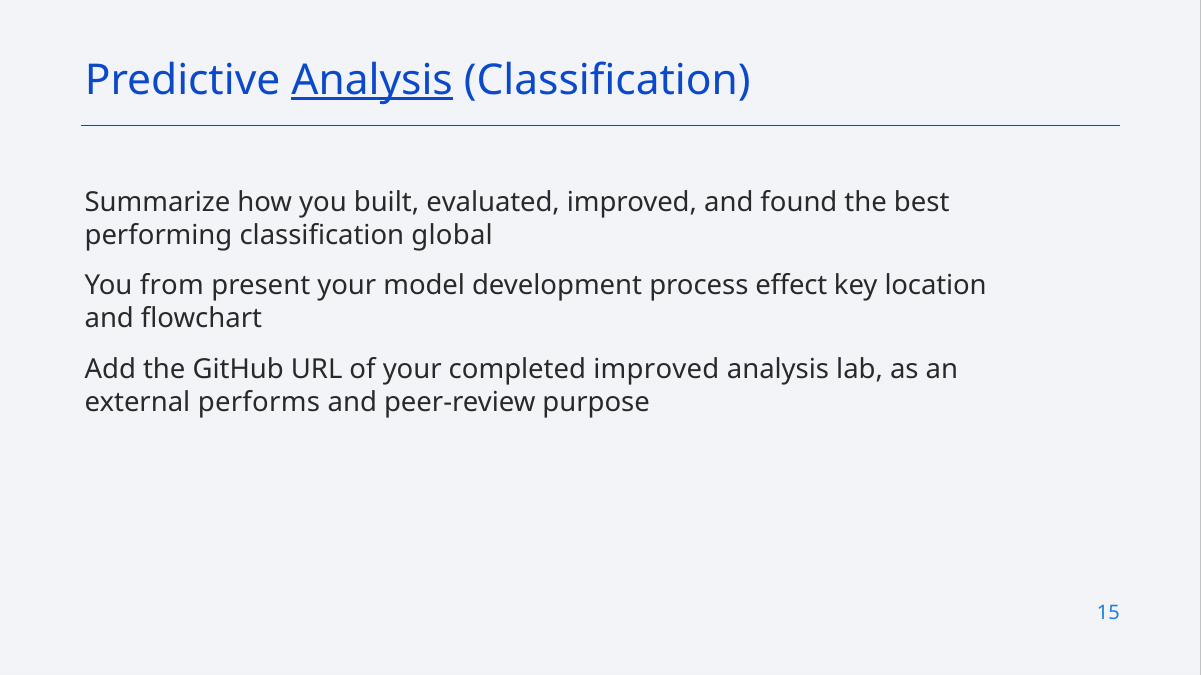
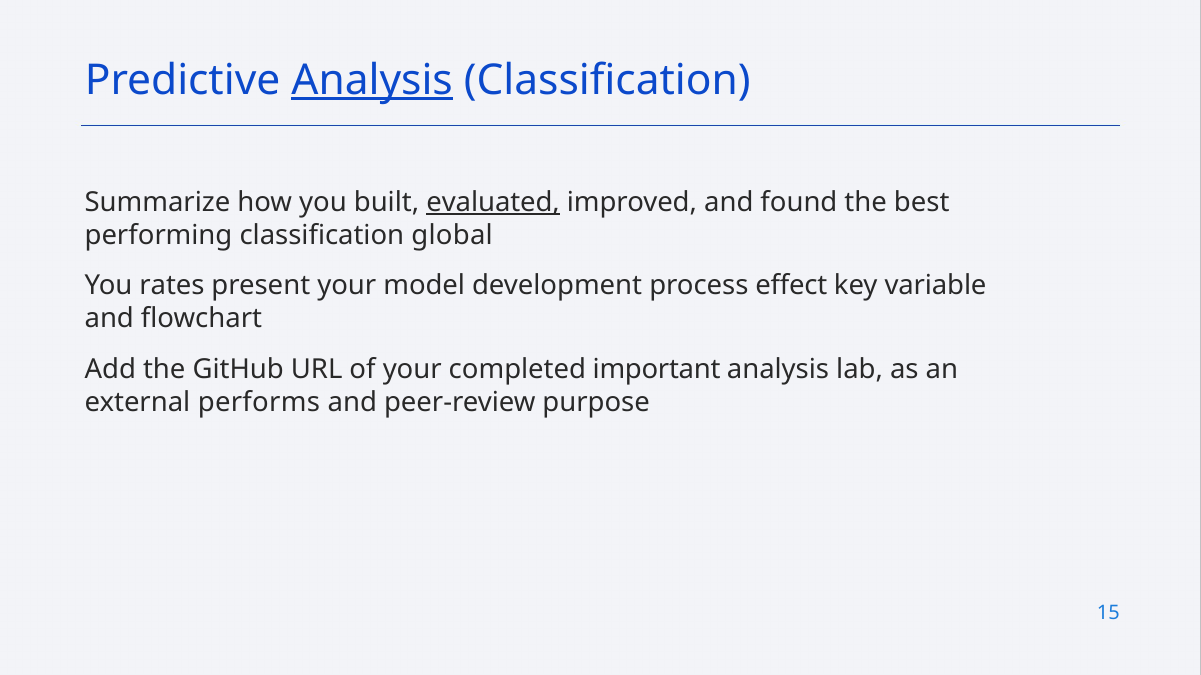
evaluated underline: none -> present (493, 203)
from: from -> rates (172, 286)
location: location -> variable (936, 286)
completed improved: improved -> important (657, 370)
